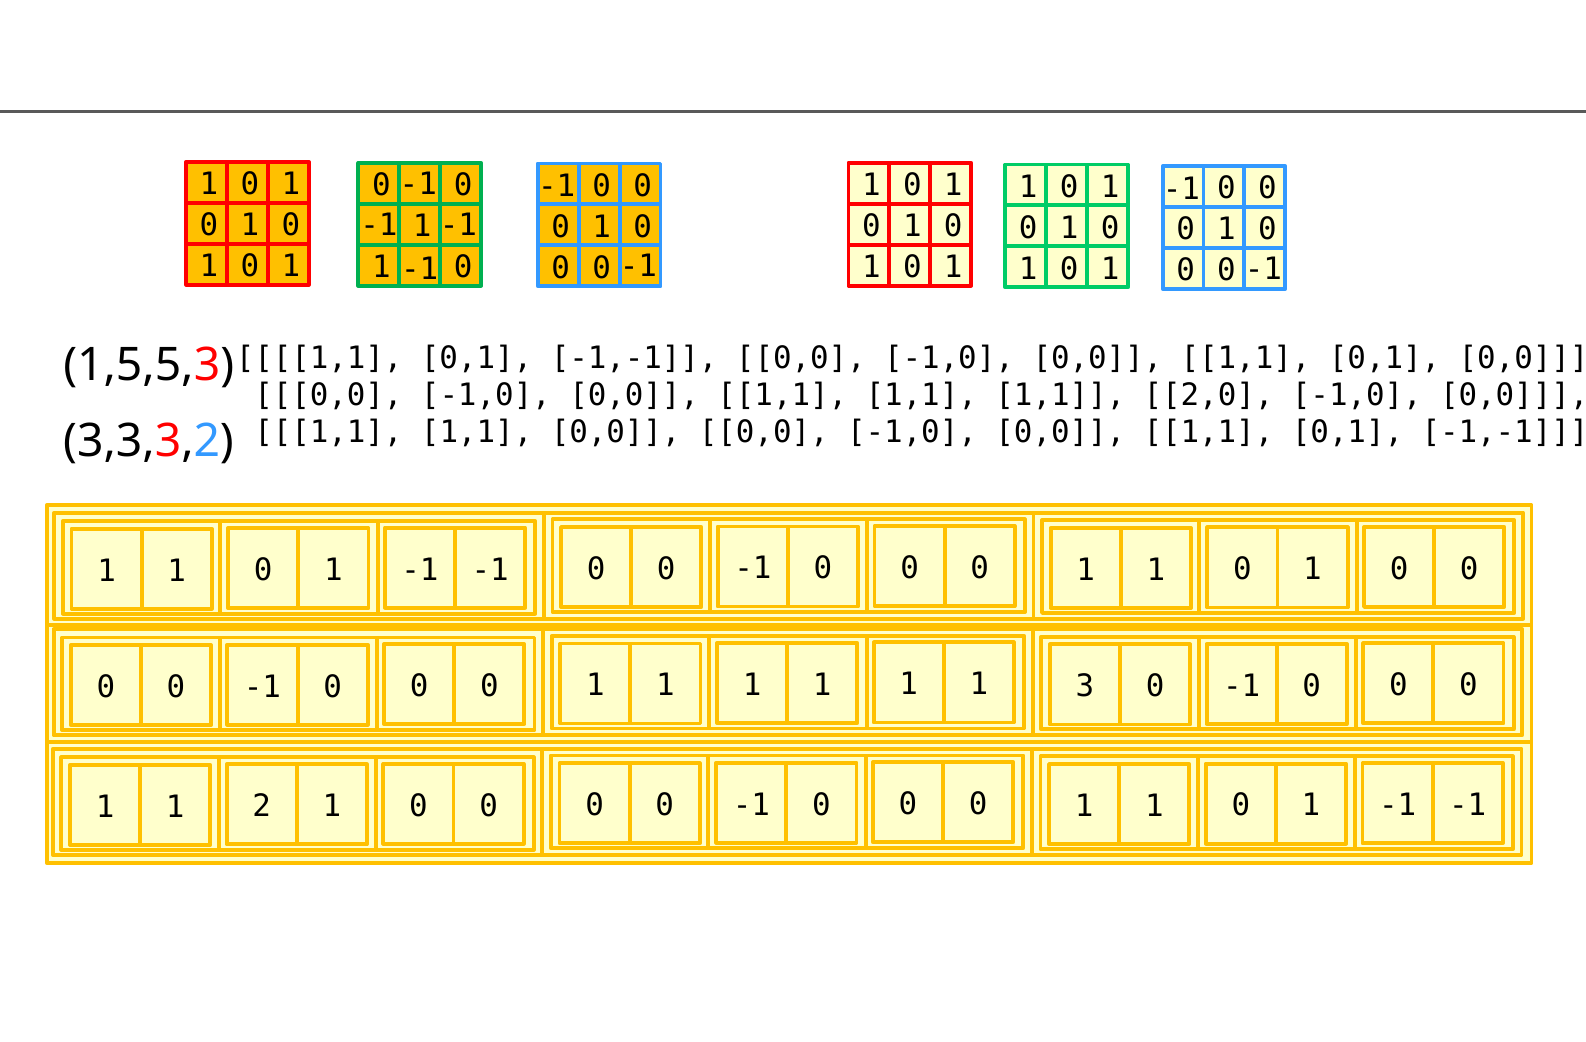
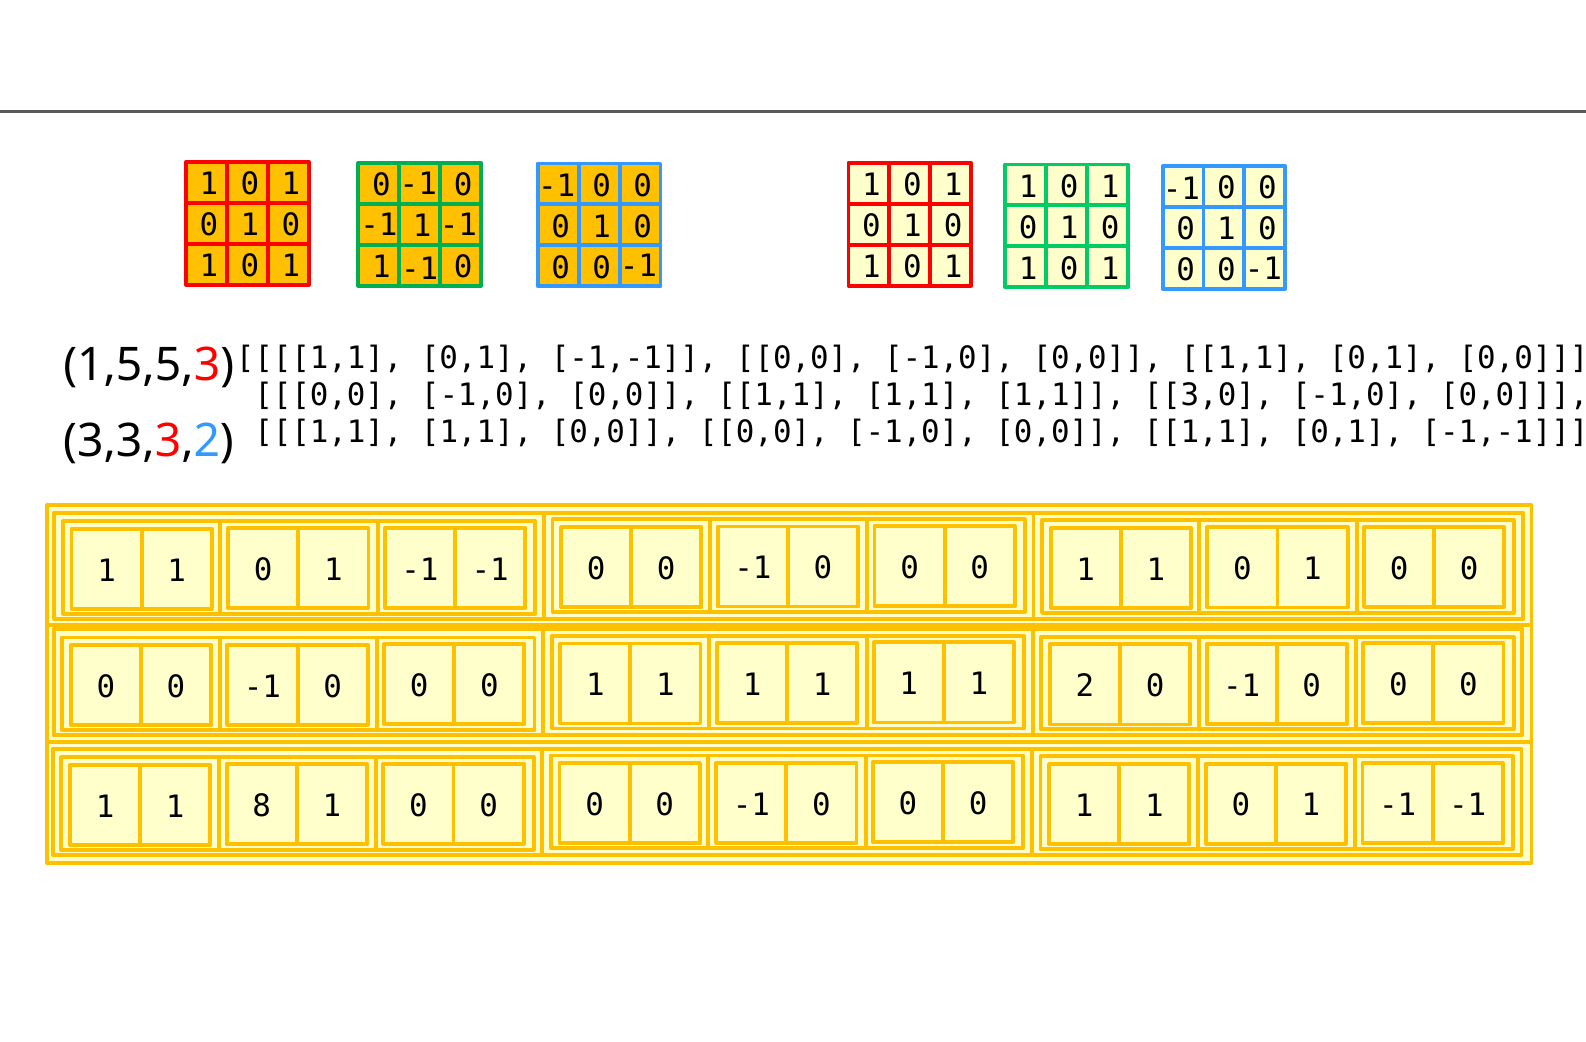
2,0: 2,0 -> 3,0 (1209, 395)
3: 3 -> 2 (1085, 686)
2: 2 -> 8 (262, 806)
